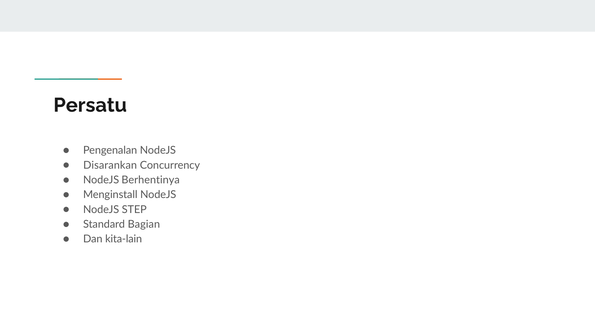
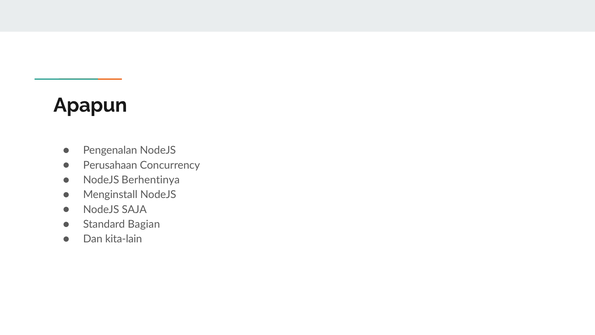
Persatu: Persatu -> Apapun (90, 105)
Disarankan: Disarankan -> Perusahaan (110, 165)
STEP: STEP -> SAJA (134, 209)
